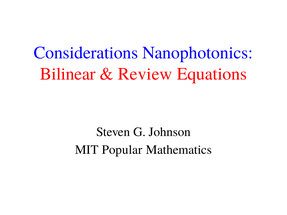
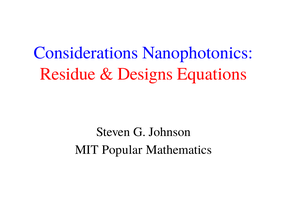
Bilinear: Bilinear -> Residue (68, 74)
Review: Review -> Designs (145, 74)
